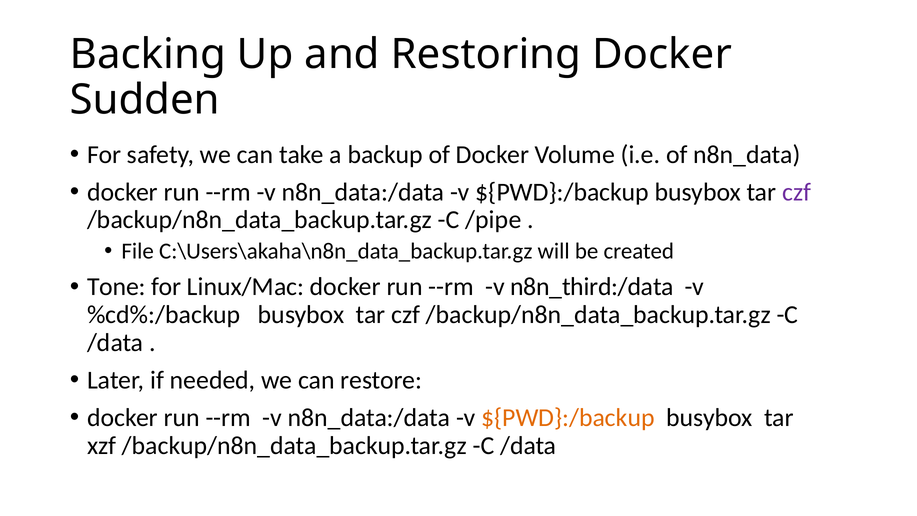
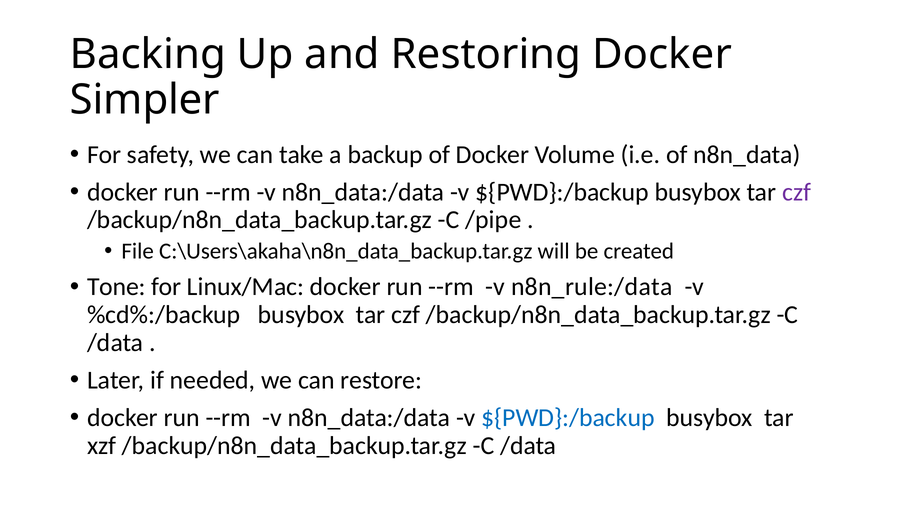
Sudden: Sudden -> Simpler (145, 100)
n8n_third:/data: n8n_third:/data -> n8n_rule:/data (592, 287)
${PWD}:/backup colour: orange -> blue (568, 418)
